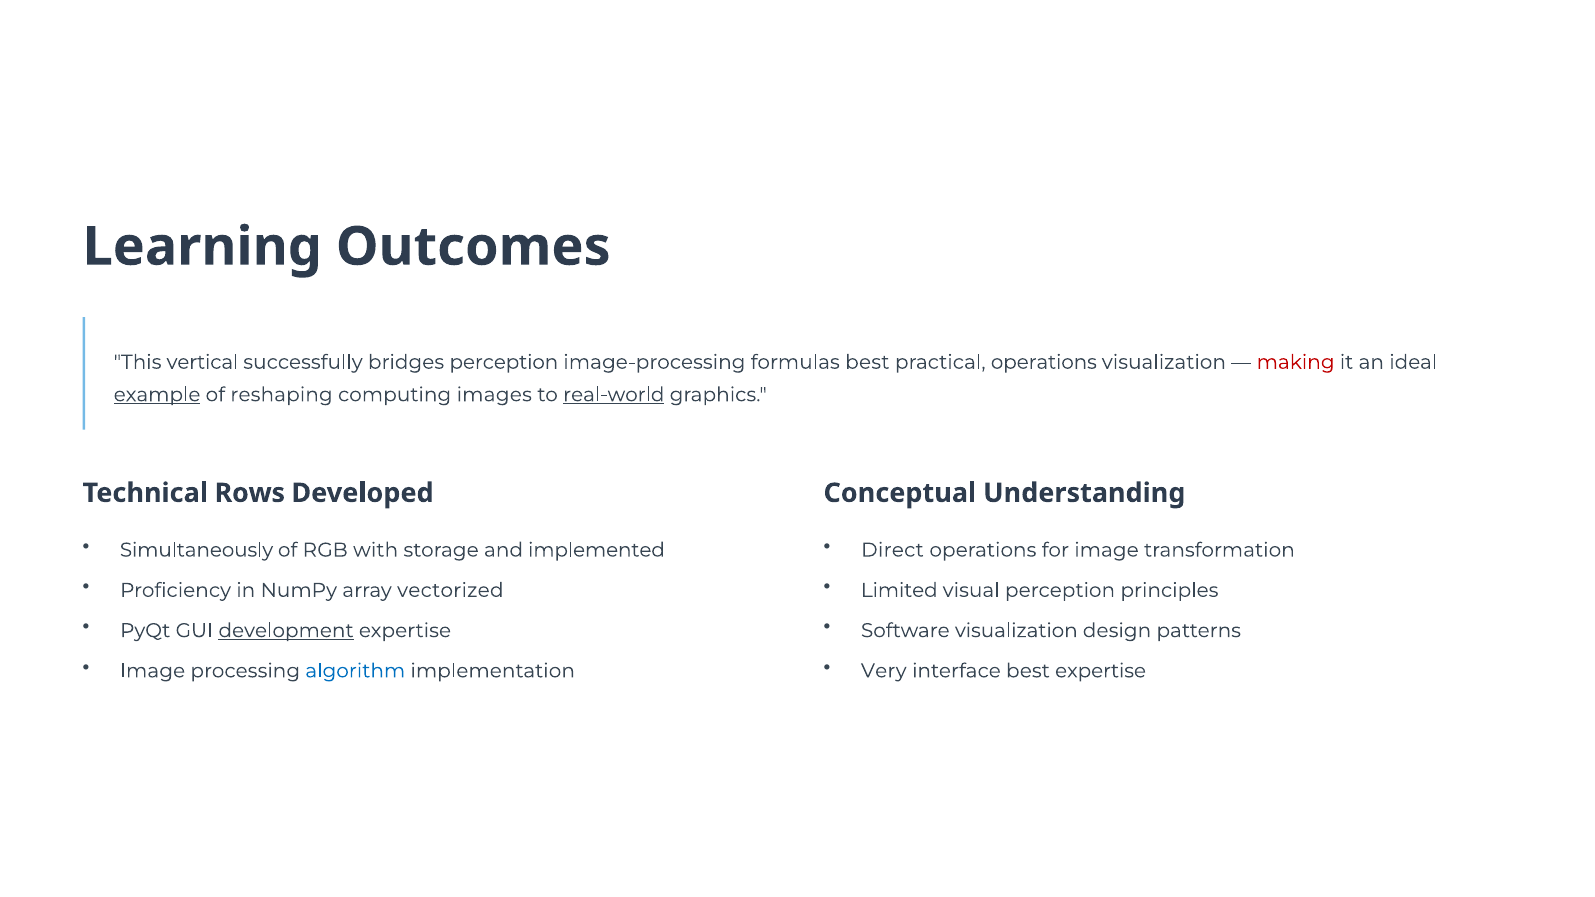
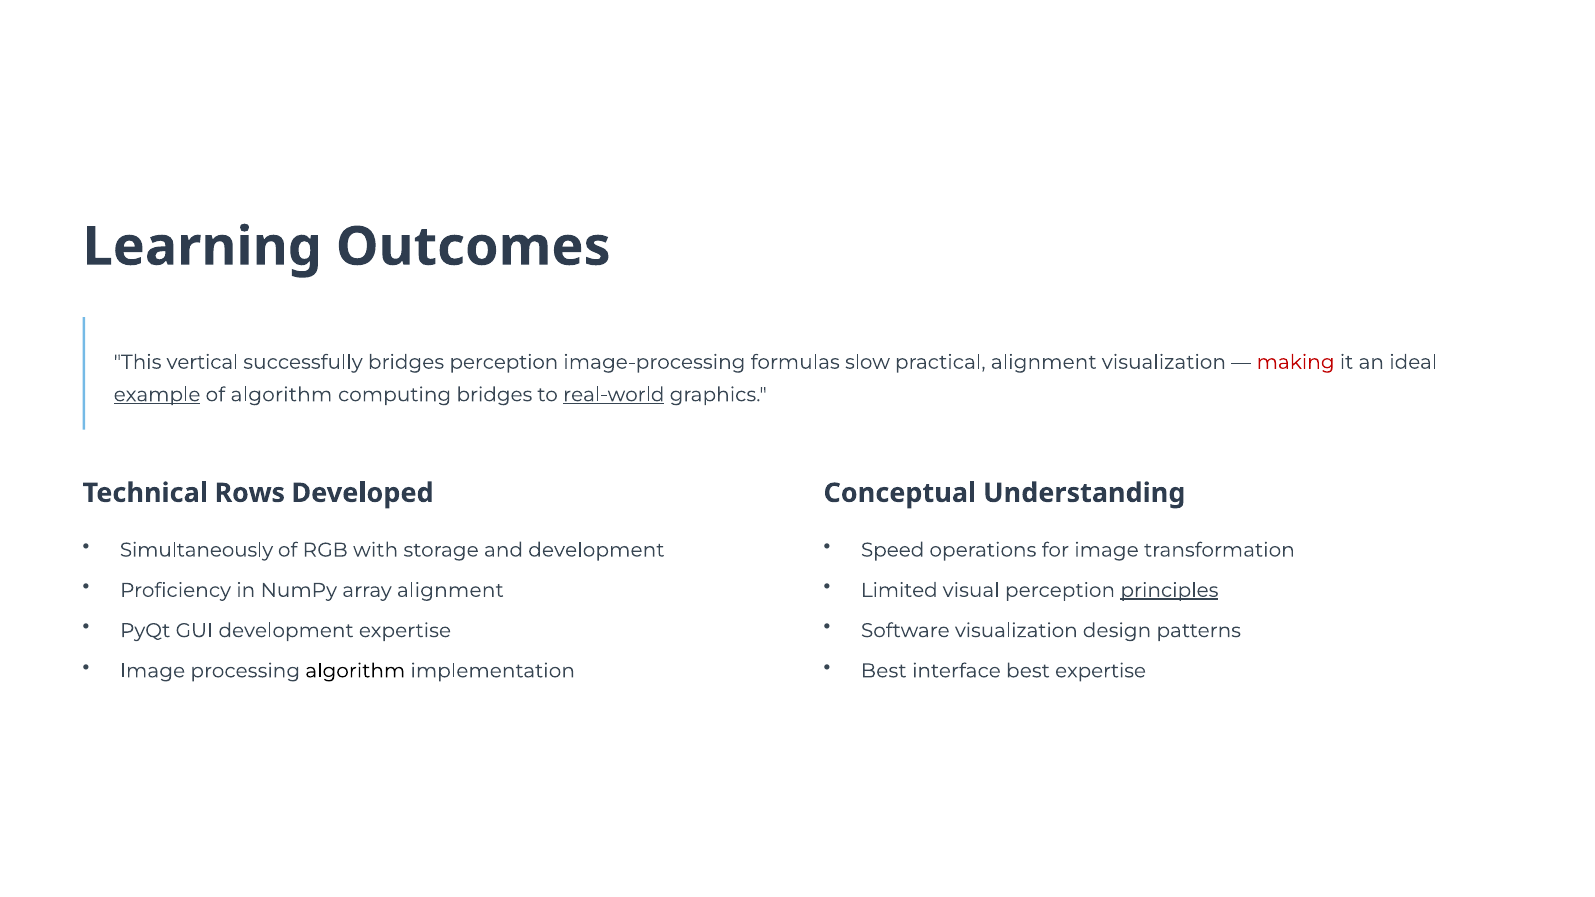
formulas best: best -> slow (868, 362)
practical operations: operations -> alignment (1044, 362)
of reshaping: reshaping -> algorithm (281, 395)
computing images: images -> bridges (494, 395)
and implemented: implemented -> development (596, 550)
Direct: Direct -> Speed (893, 550)
array vectorized: vectorized -> alignment (450, 590)
principles underline: none -> present (1169, 590)
development underline: present -> none (286, 631)
algorithm colour: blue -> black (355, 671)
Very: Very -> Best (884, 671)
